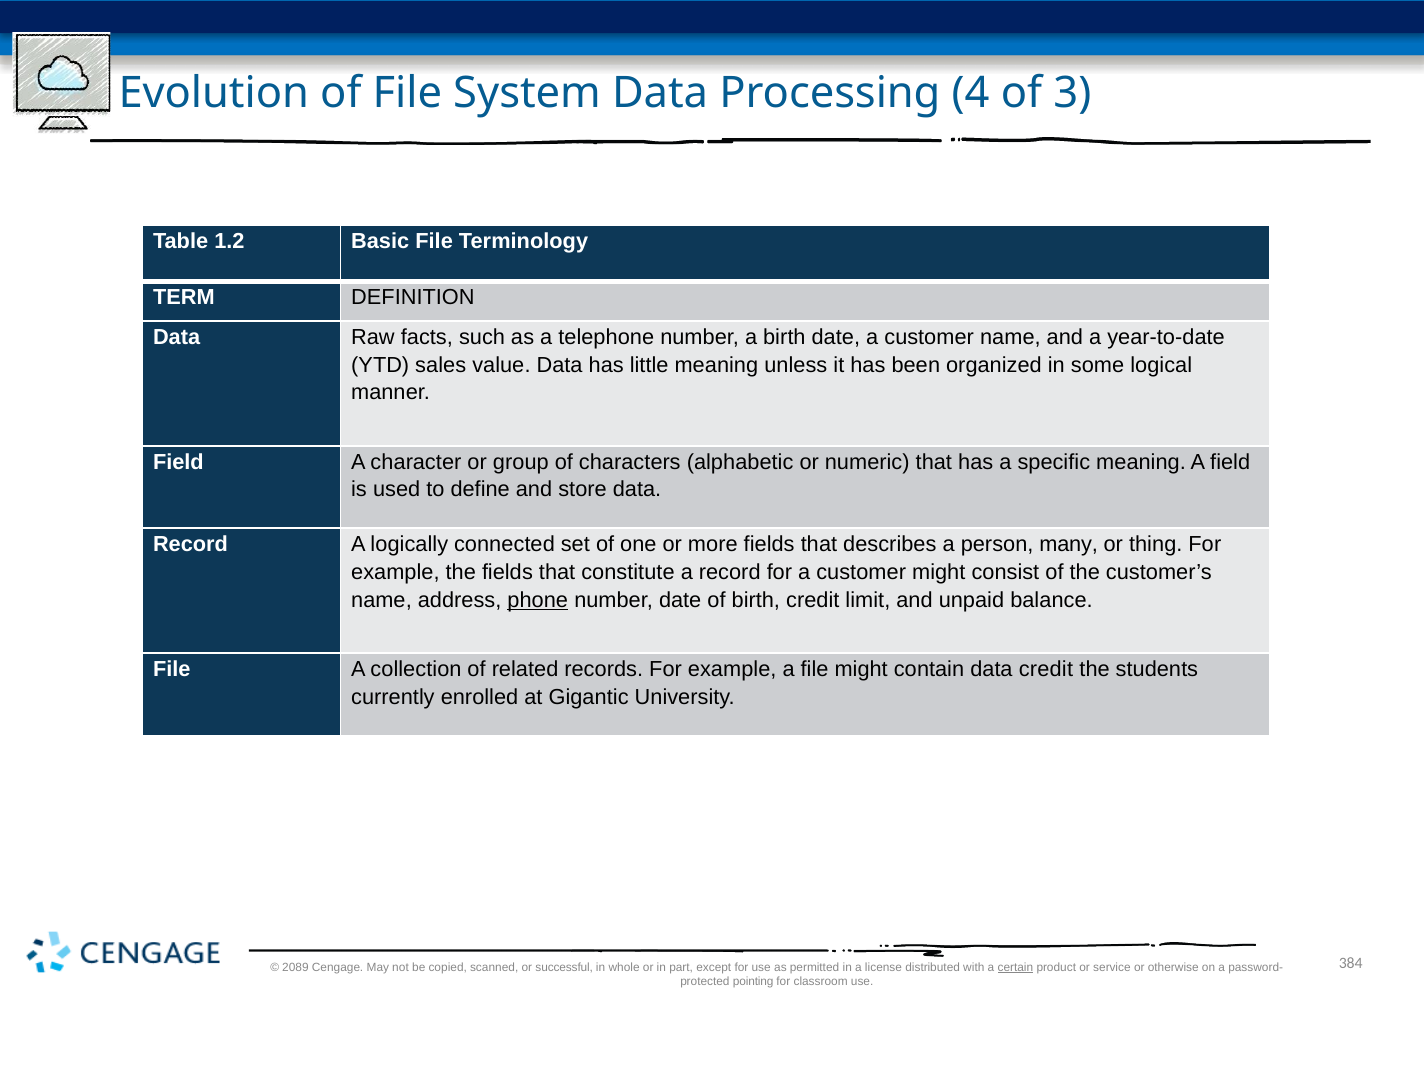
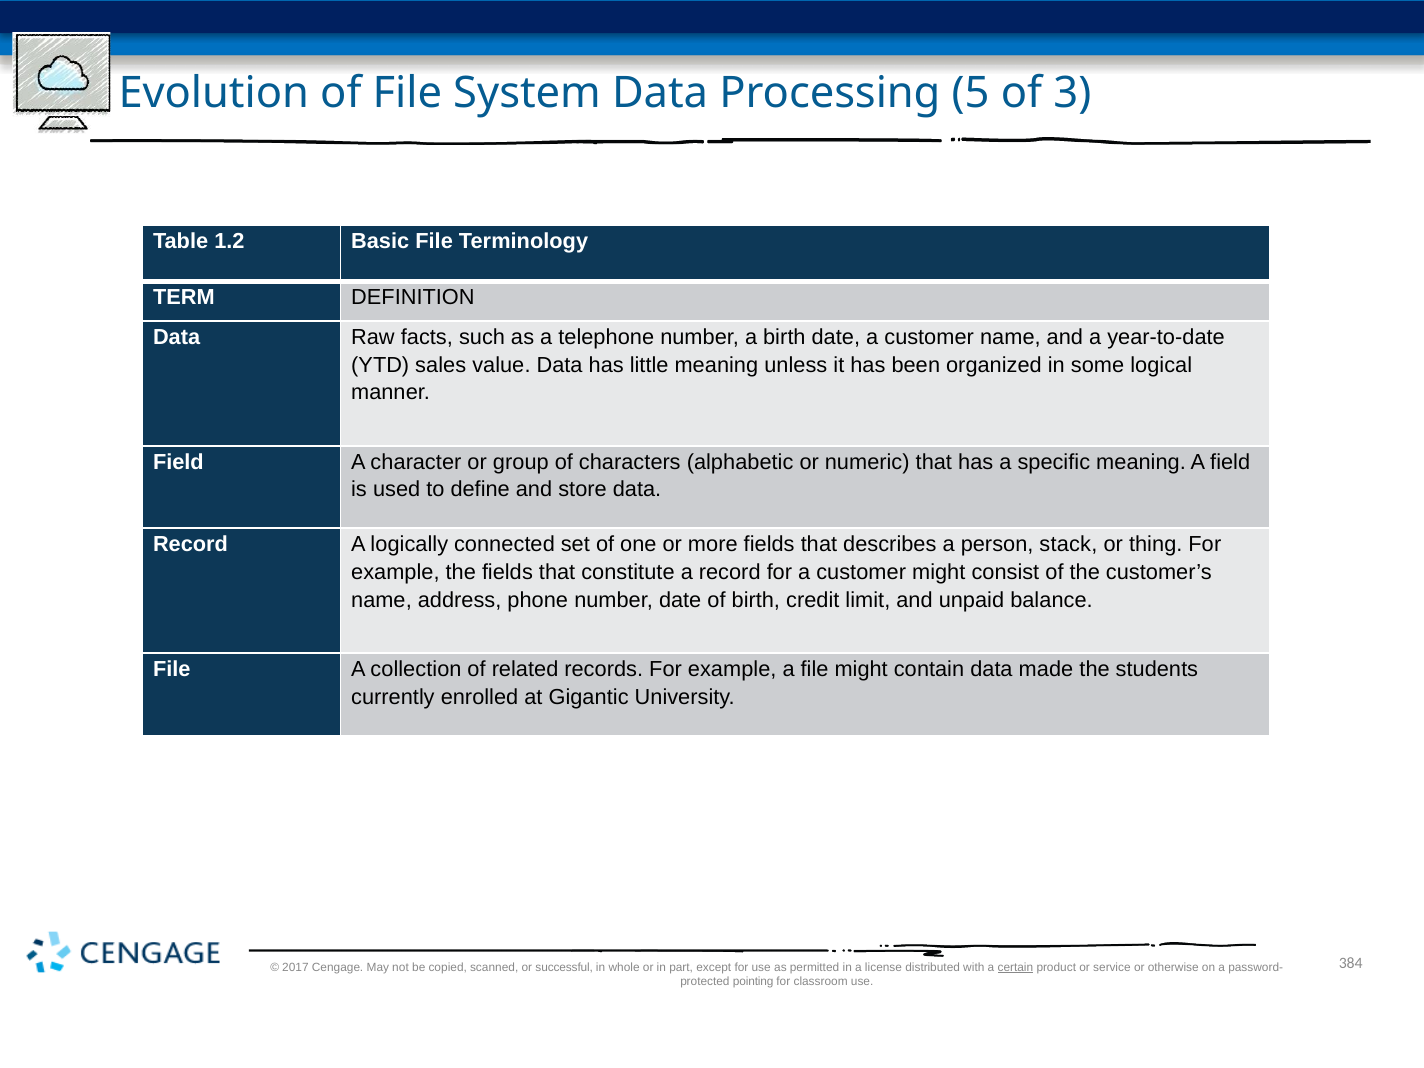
4: 4 -> 5 (971, 93)
many: many -> stack (1068, 544)
phone underline: present -> none (538, 600)
data credit: credit -> made (1046, 669)
2089: 2089 -> 2017 (295, 968)
